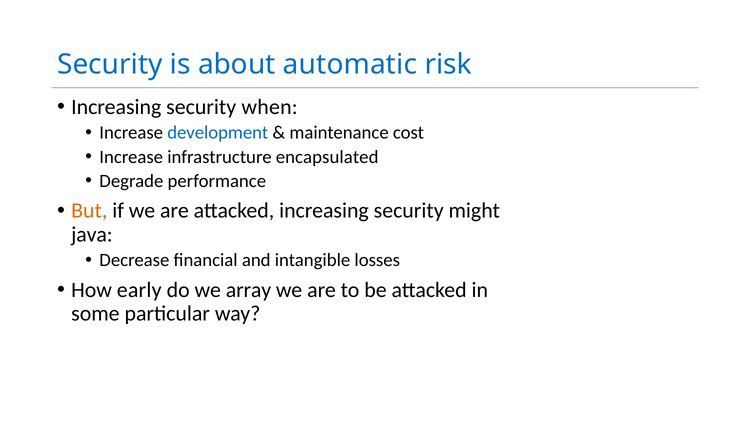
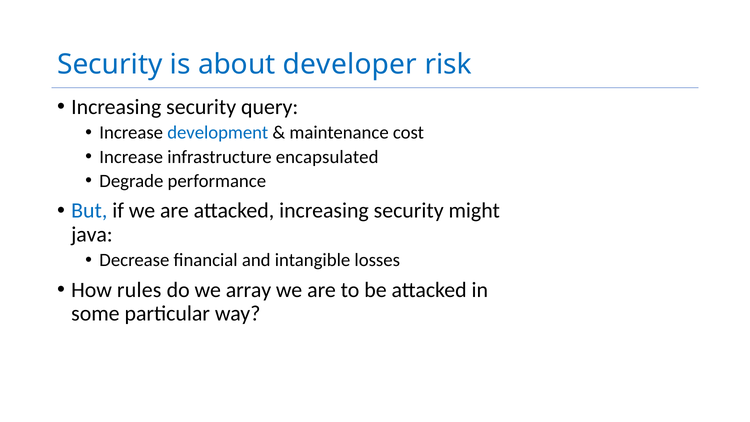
automatic: automatic -> developer (350, 64)
when: when -> query (270, 107)
But colour: orange -> blue (89, 211)
early: early -> rules (139, 290)
